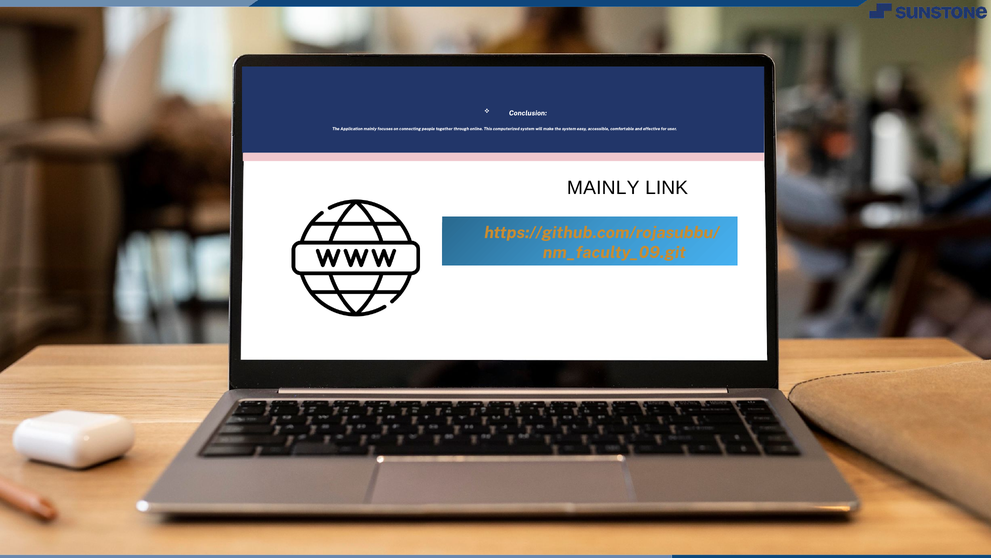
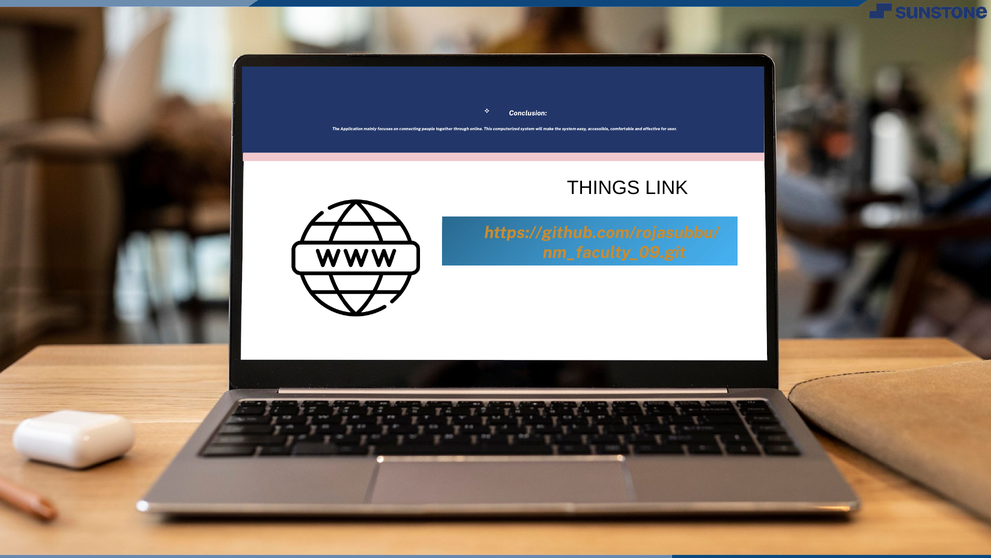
MAINLY: MAINLY -> THINGS (603, 188)
